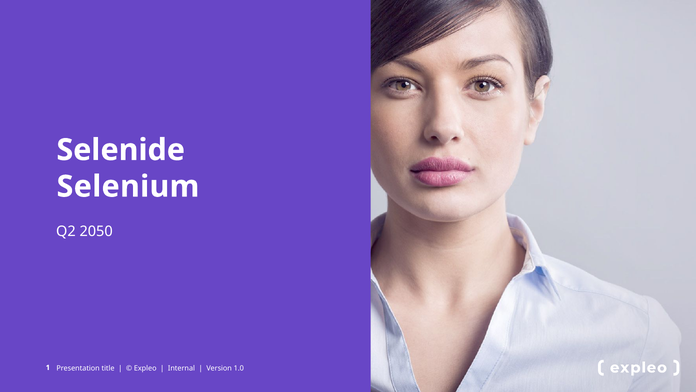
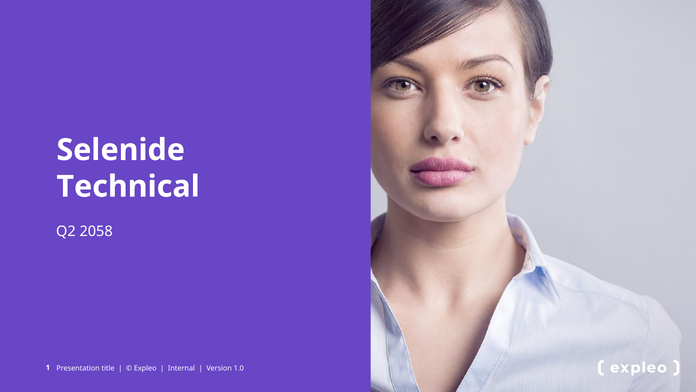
Selenium: Selenium -> Technical (128, 186)
2050: 2050 -> 2058 (96, 231)
